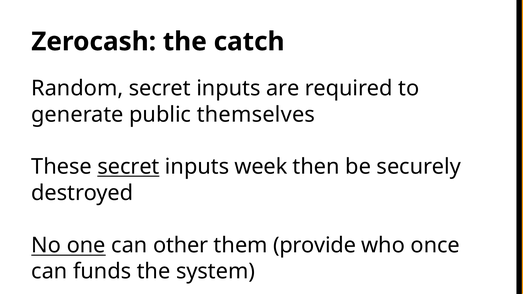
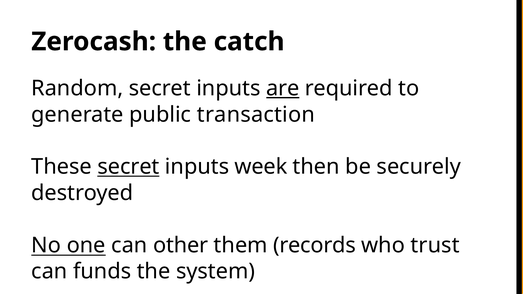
are underline: none -> present (283, 88)
themselves: themselves -> transaction (256, 115)
provide: provide -> records (315, 245)
once: once -> trust (435, 245)
